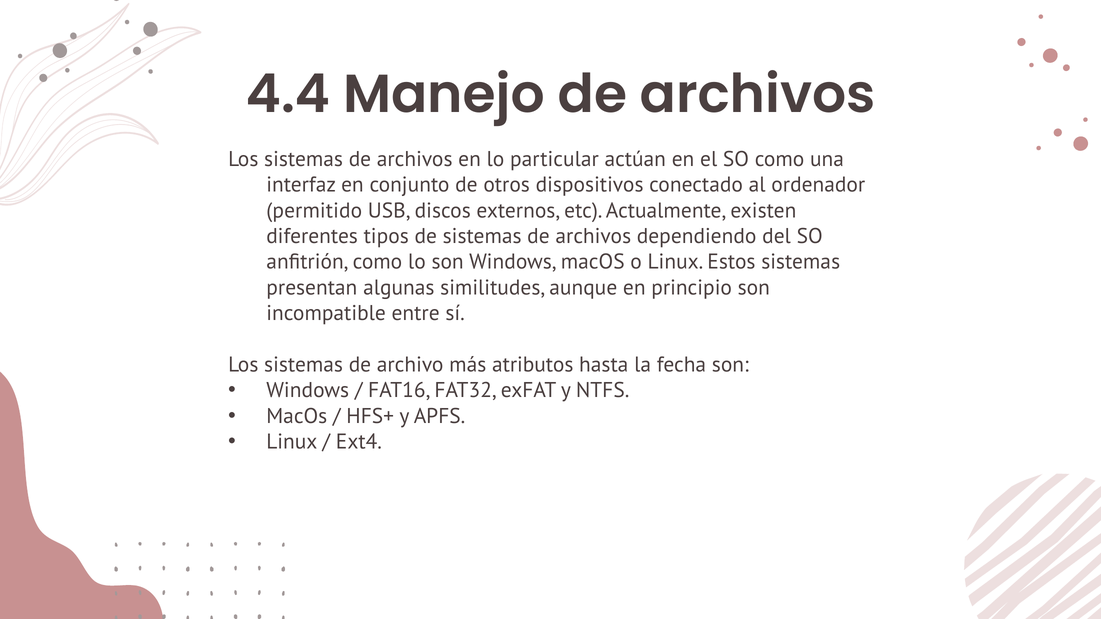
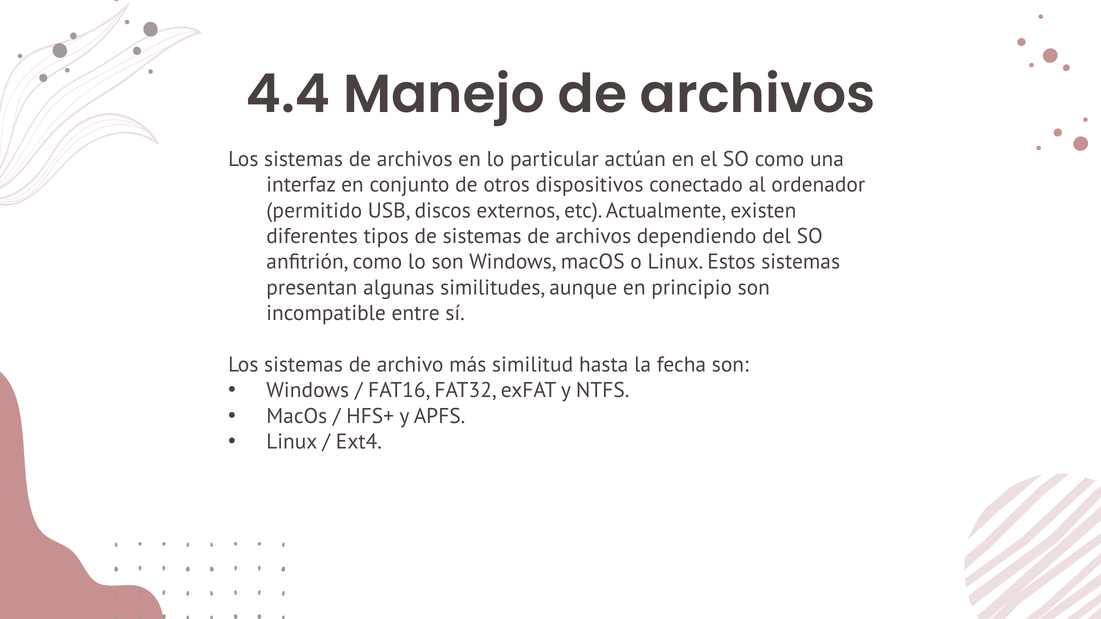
atributos: atributos -> similitud (533, 365)
